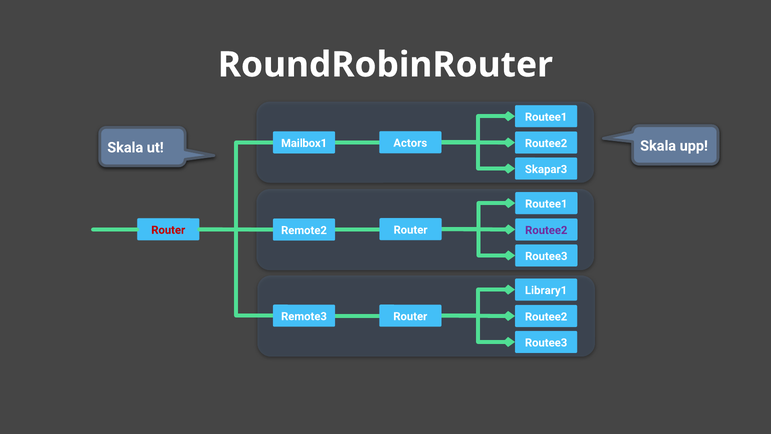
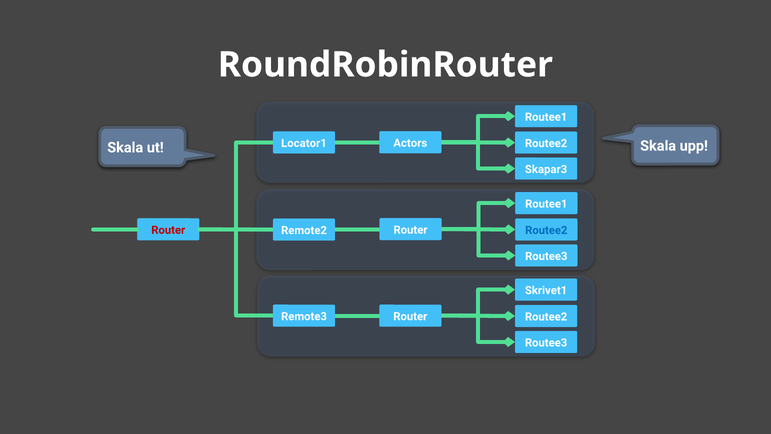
Mailbox1: Mailbox1 -> Locator1 (304, 143)
Routee2 colour: purple -> blue (546, 230)
Library1: Library1 -> Skrivet1 (546, 290)
